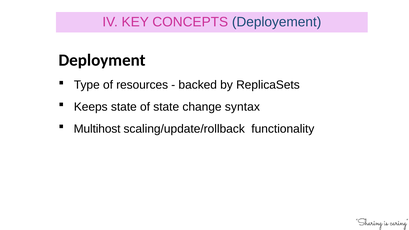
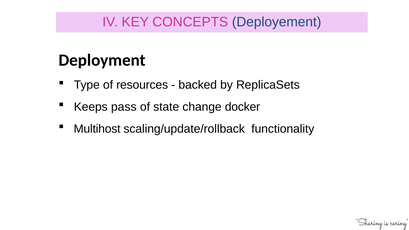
Keeps state: state -> pass (124, 107)
syntax: syntax -> docker (242, 107)
